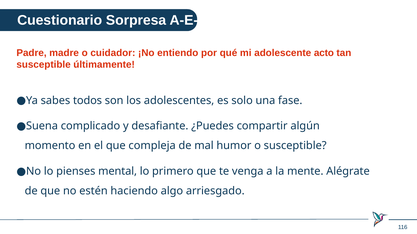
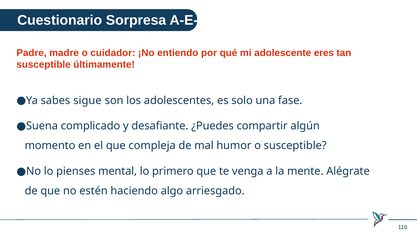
acto: acto -> eres (324, 53)
todos: todos -> sigue (87, 101)
